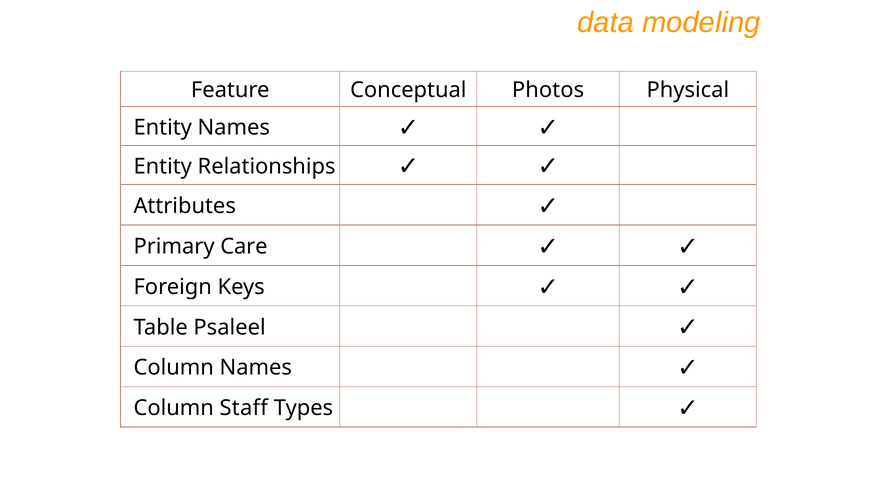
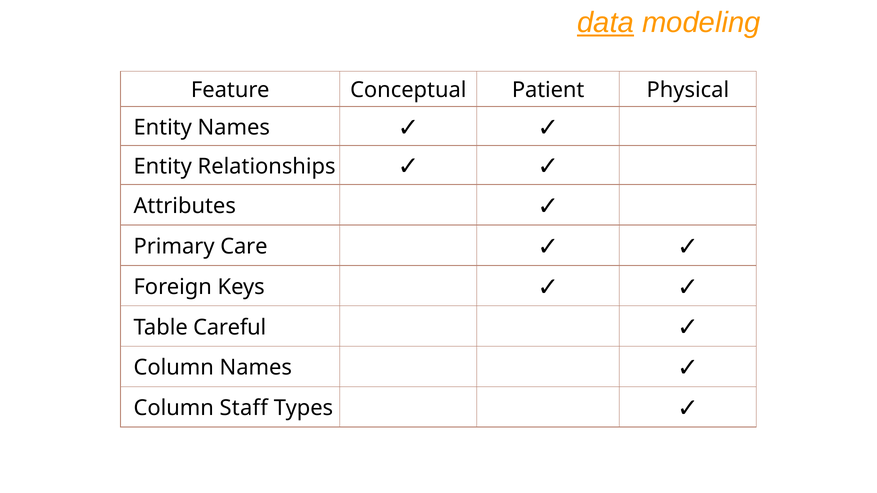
data underline: none -> present (606, 23)
Photos: Photos -> Patient (548, 90)
Psaleel: Psaleel -> Careful (230, 328)
